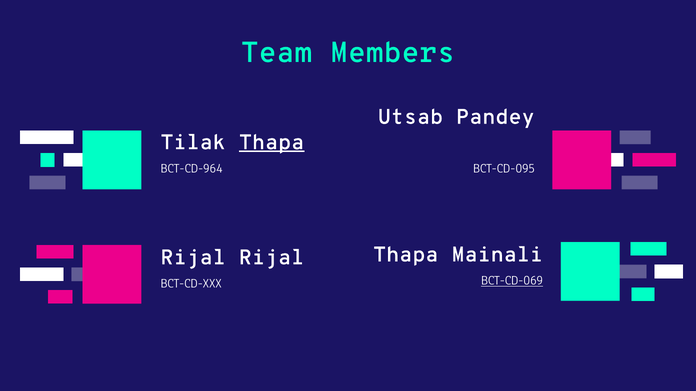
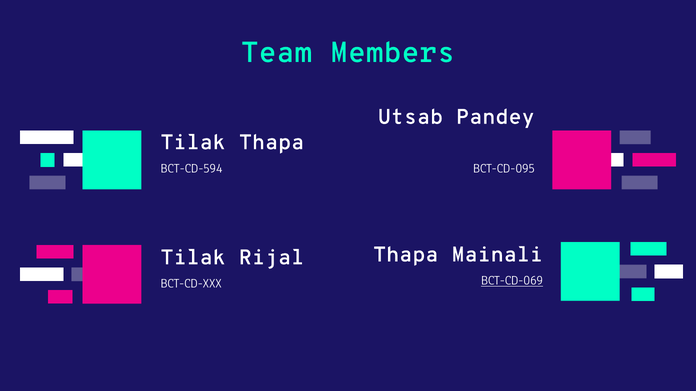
Thapa underline: present -> none (272, 142)
BCT-CD-964: BCT-CD-964 -> BCT-CD-594 (192, 169)
Rijal: Rijal -> Tilak (193, 258)
